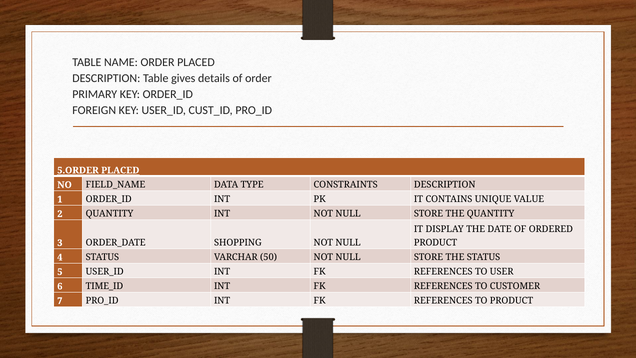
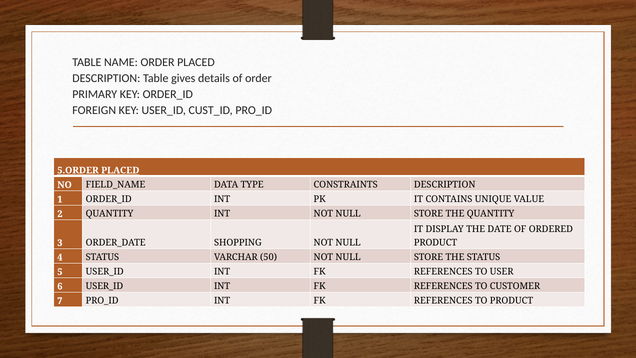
6 TIME_ID: TIME_ID -> USER_ID (104, 286)
